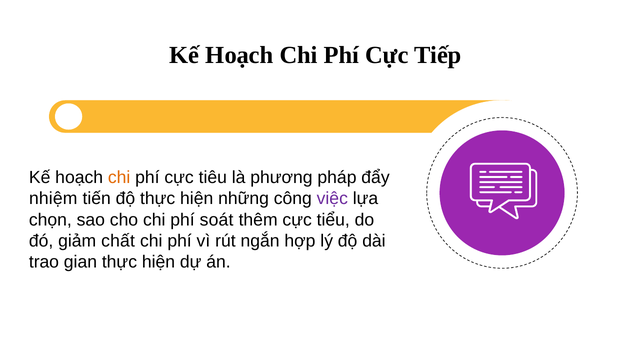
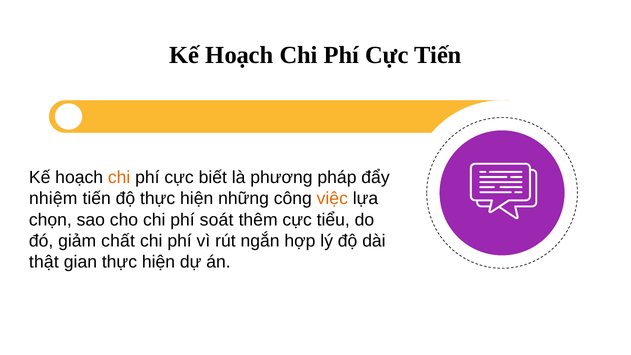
Cực Tiếp: Tiếp -> Tiến (438, 55)
tiêu: tiêu -> biết (213, 178)
việc colour: purple -> orange (332, 199)
trao: trao -> thật (44, 262)
